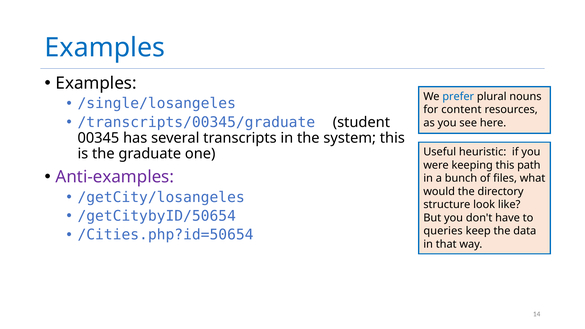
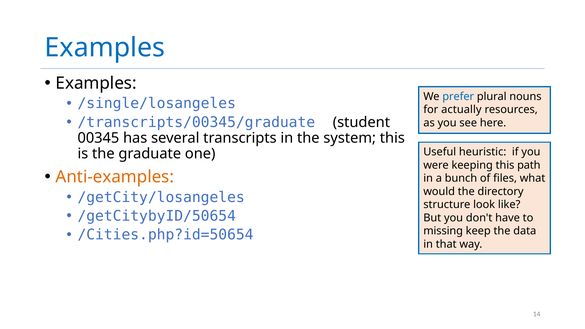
content: content -> actually (461, 110)
Anti-examples colour: purple -> orange (115, 177)
queries: queries -> missing (443, 231)
